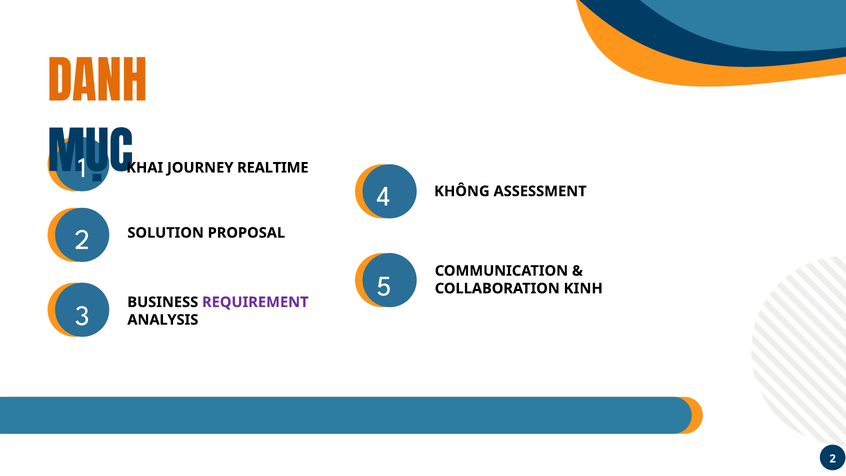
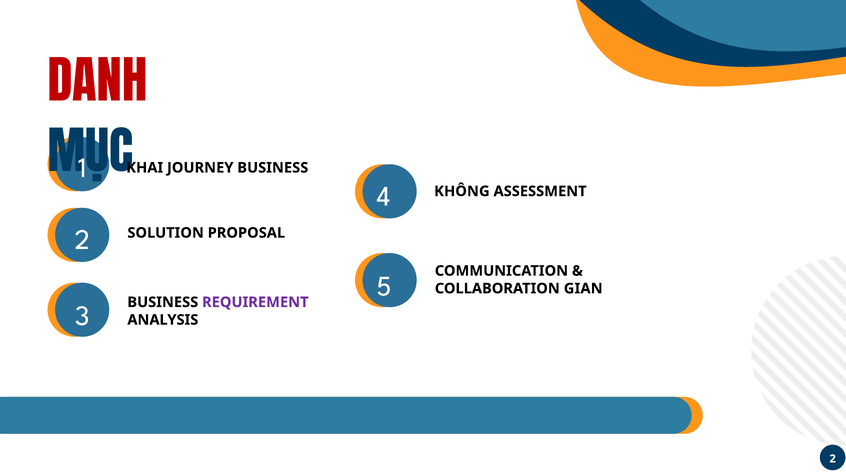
DANH colour: orange -> red (97, 84)
JOURNEY REALTIME: REALTIME -> BUSINESS (273, 168)
KINH: KINH -> GIAN (583, 288)
